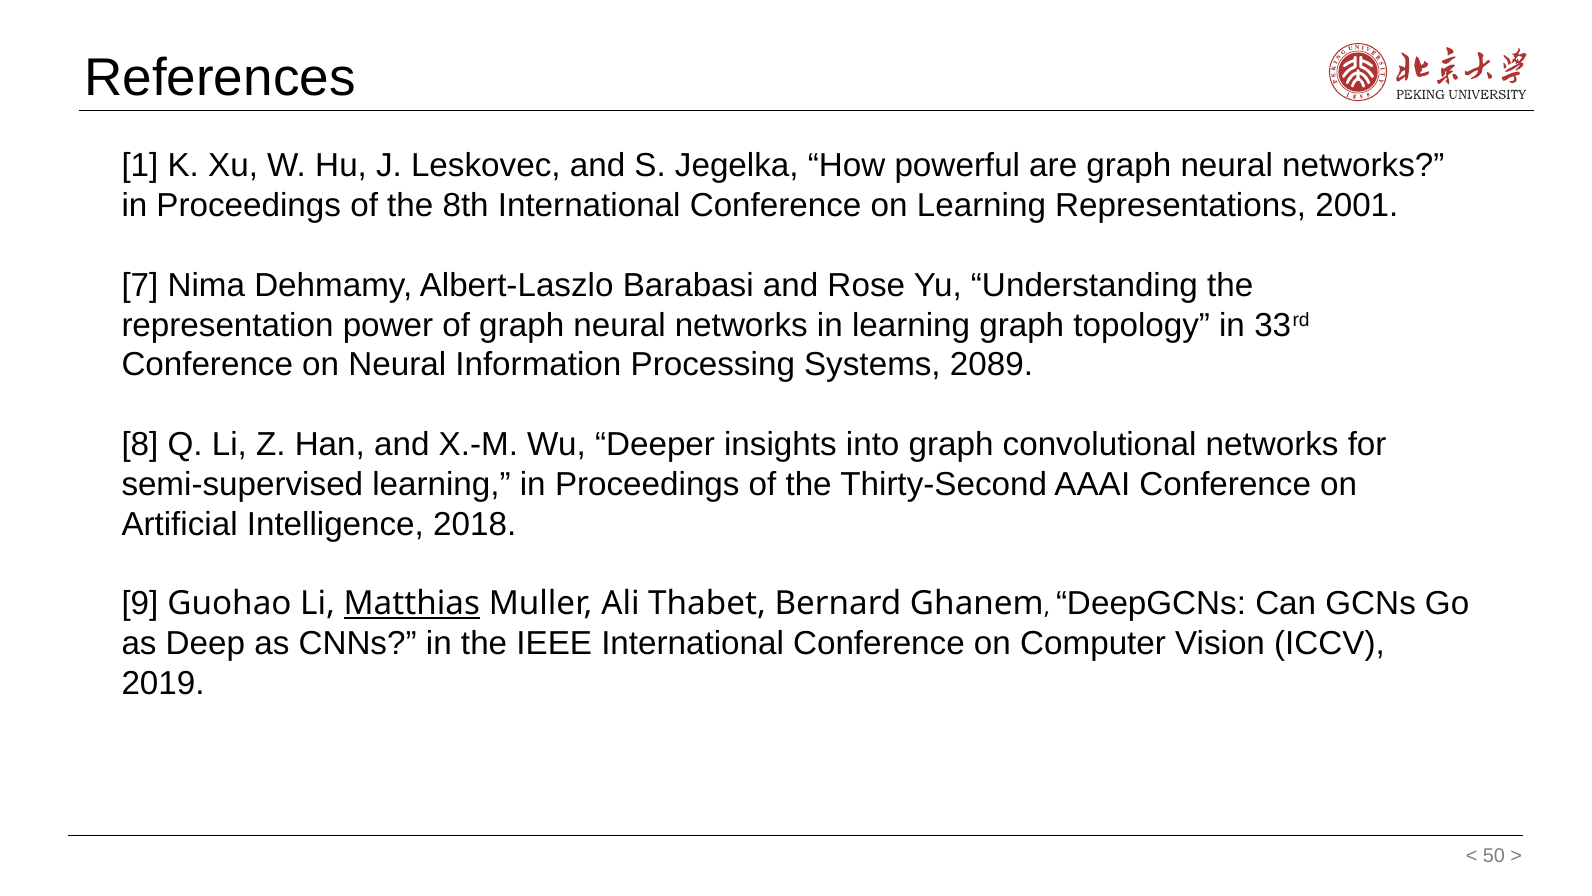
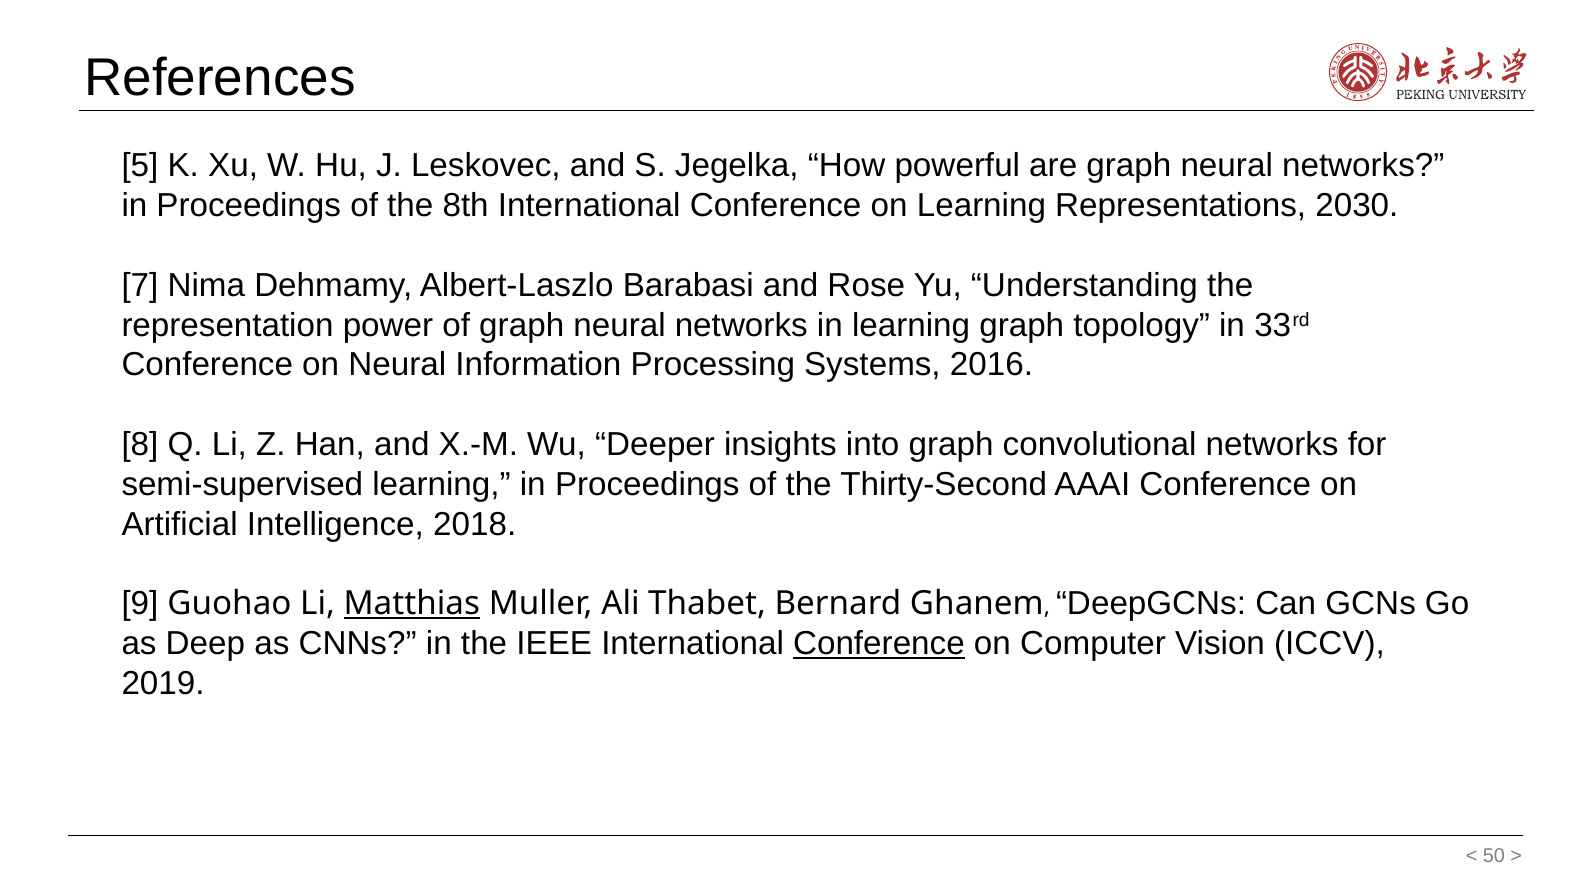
1: 1 -> 5 (140, 166)
2001: 2001 -> 2030 (1357, 206)
2089: 2089 -> 2016 (991, 365)
Conference underline: none -> present (879, 643)
